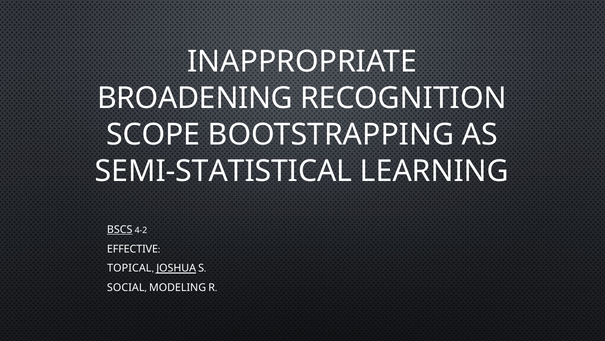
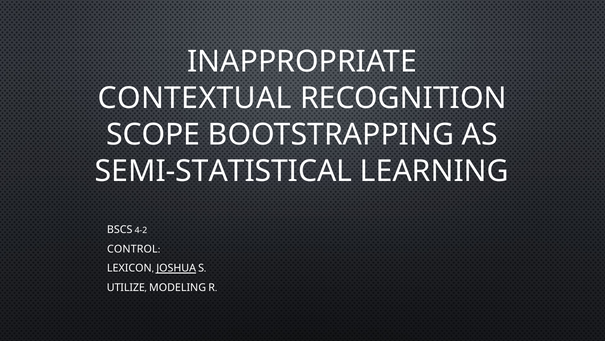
BROADENING: BROADENING -> CONTEXTUAL (195, 98)
BSCS underline: present -> none (120, 229)
EFFECTIVE: EFFECTIVE -> CONTROL (132, 248)
TOPICAL: TOPICAL -> LEXICON (129, 268)
SOCIAL: SOCIAL -> UTILIZE (126, 287)
